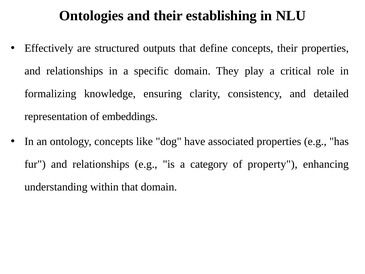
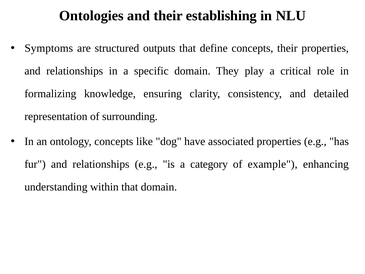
Effectively: Effectively -> Symptoms (49, 48)
embeddings: embeddings -> surrounding (130, 116)
property: property -> example (273, 164)
